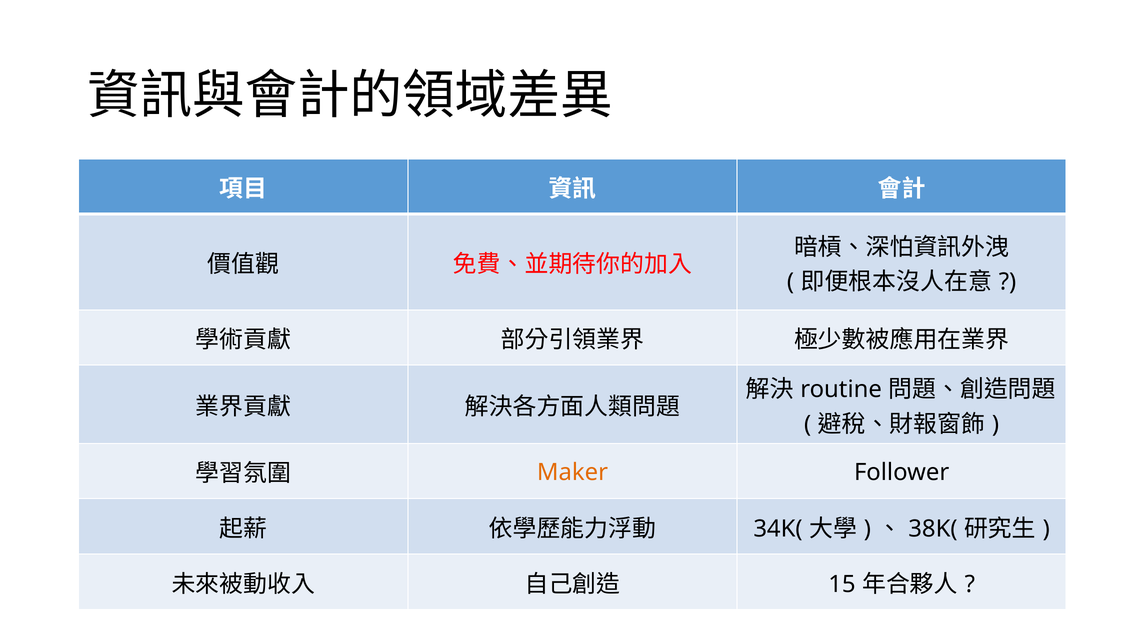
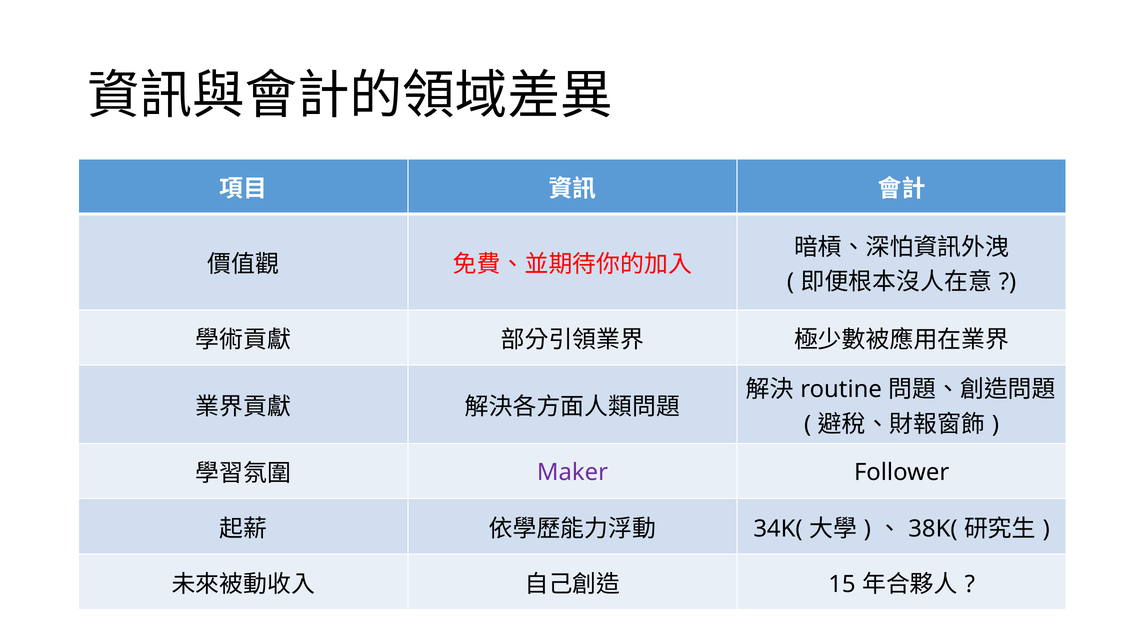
Maker colour: orange -> purple (572, 473)
